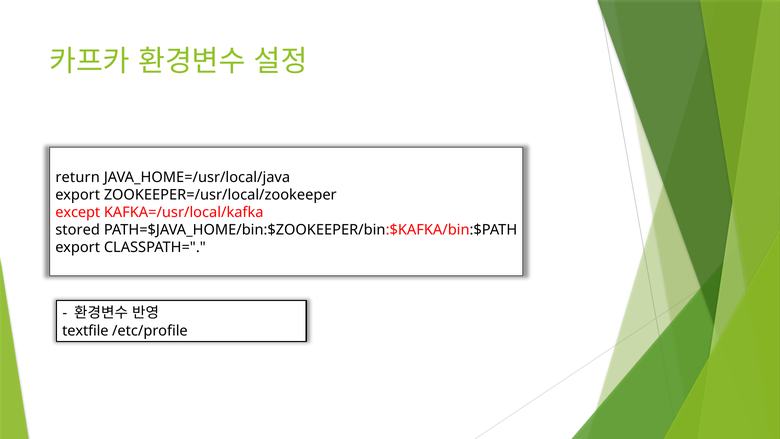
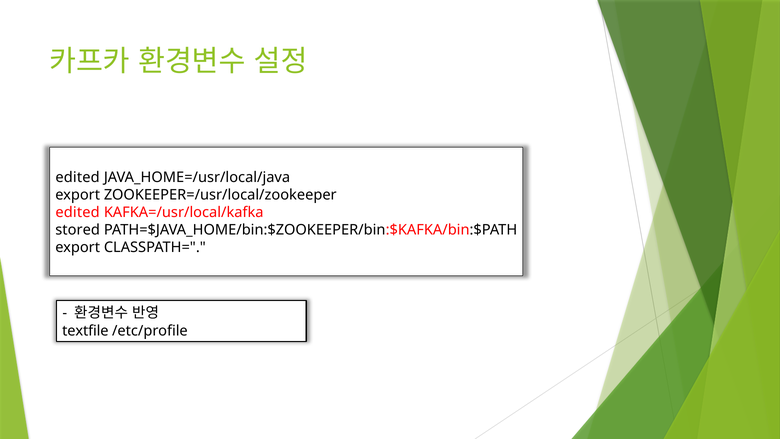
return: return -> edited (78, 177)
except: except -> edited (78, 212)
